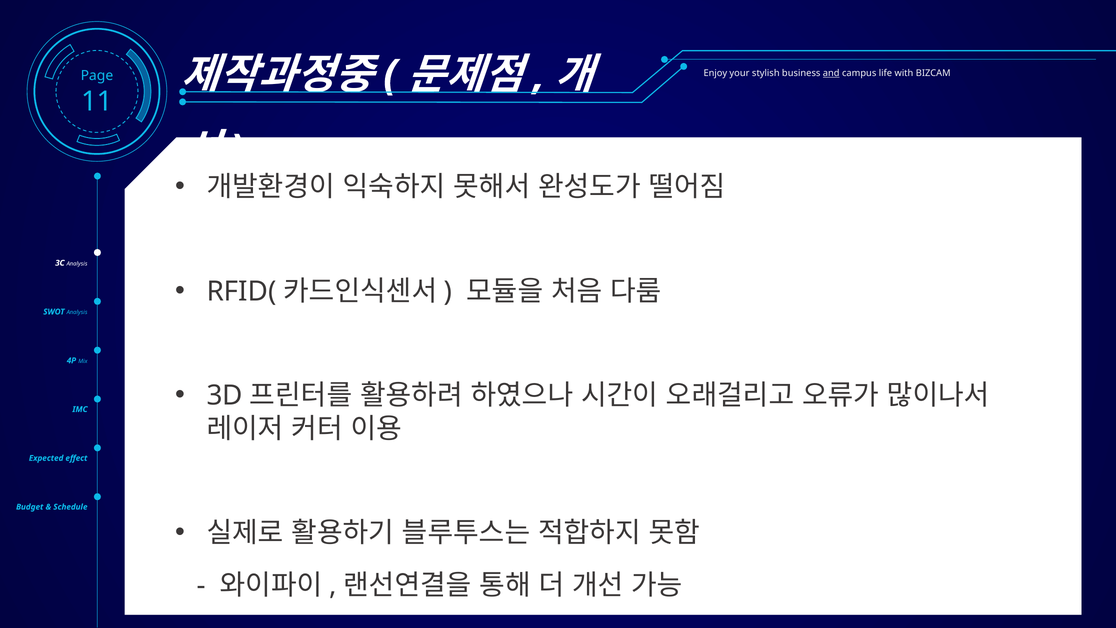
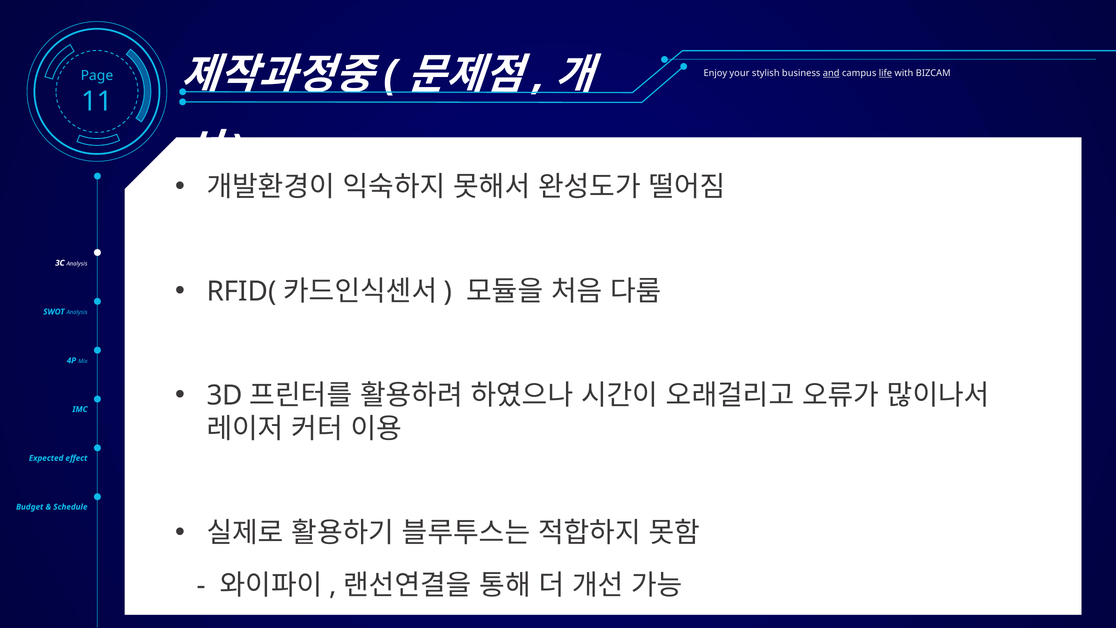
life underline: none -> present (885, 73)
